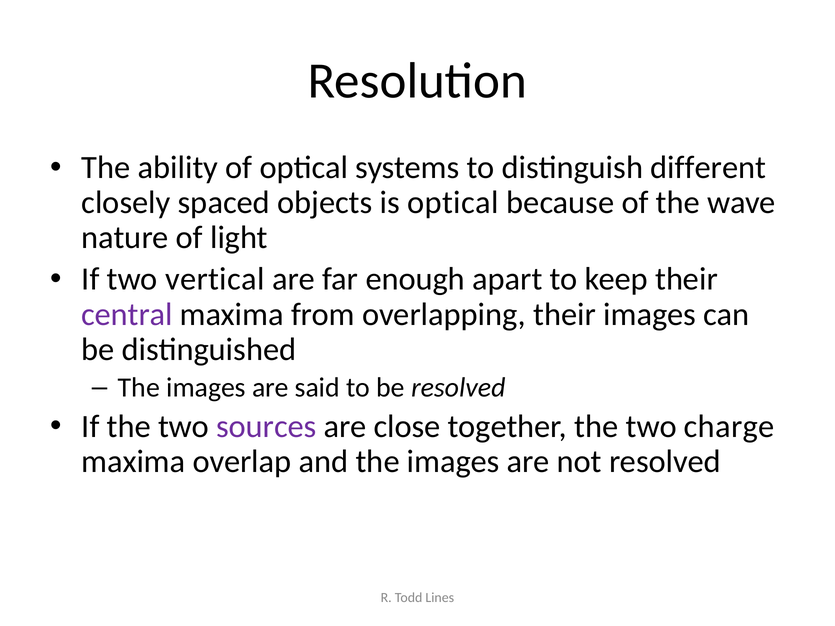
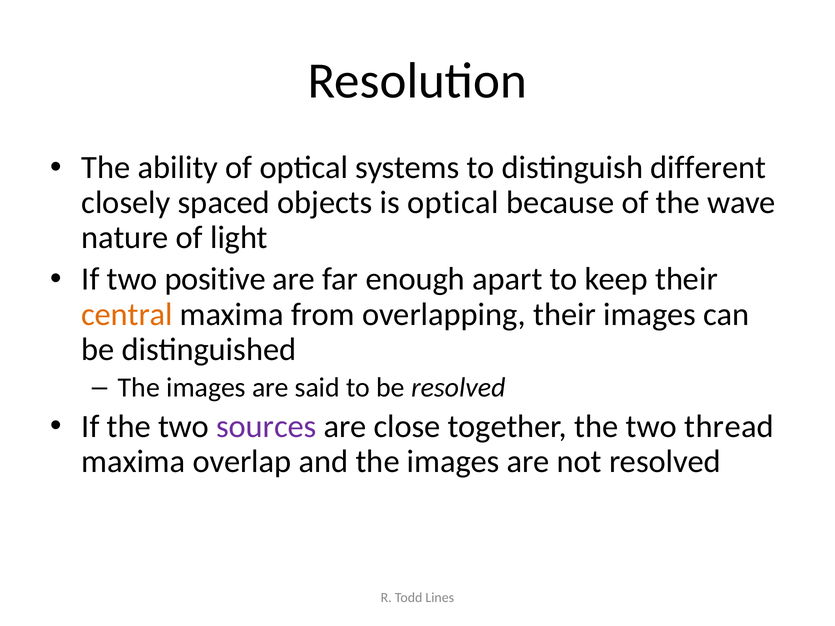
vertical: vertical -> positive (215, 279)
central colour: purple -> orange (127, 314)
charge: charge -> thread (729, 427)
